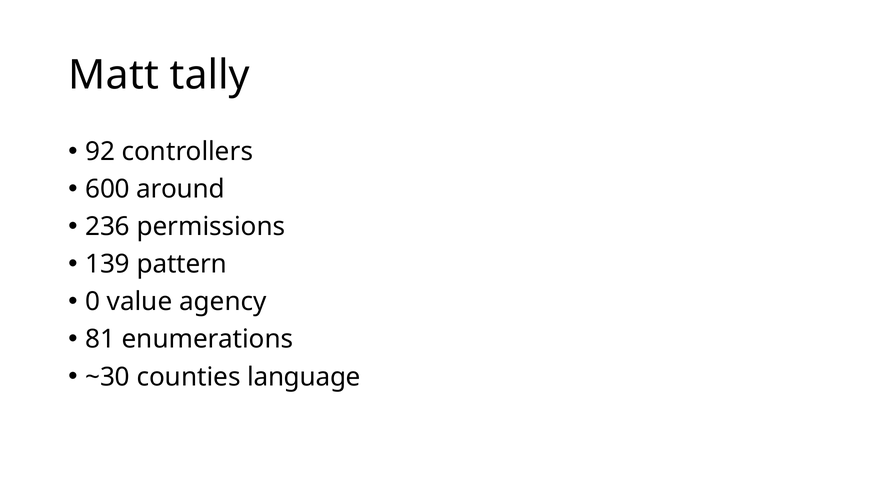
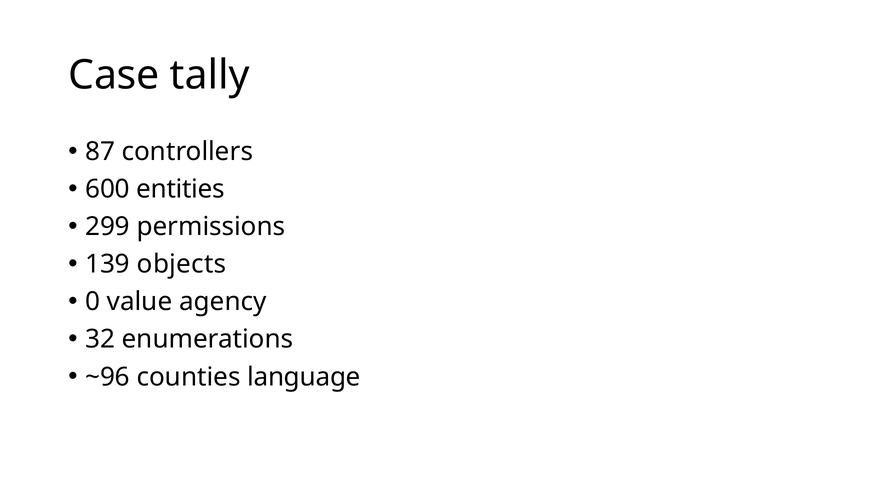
Matt: Matt -> Case (114, 75)
92: 92 -> 87 (100, 151)
around: around -> entities (181, 189)
236: 236 -> 299 (108, 227)
pattern: pattern -> objects (182, 264)
81: 81 -> 32 (100, 339)
~30: ~30 -> ~96 (108, 377)
